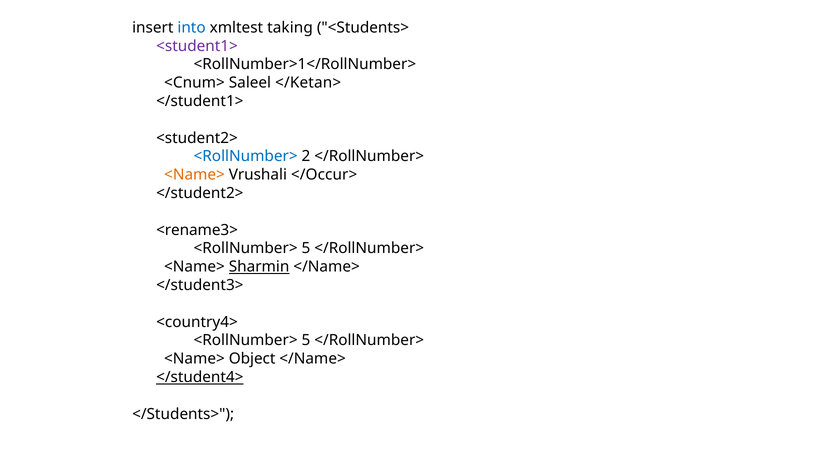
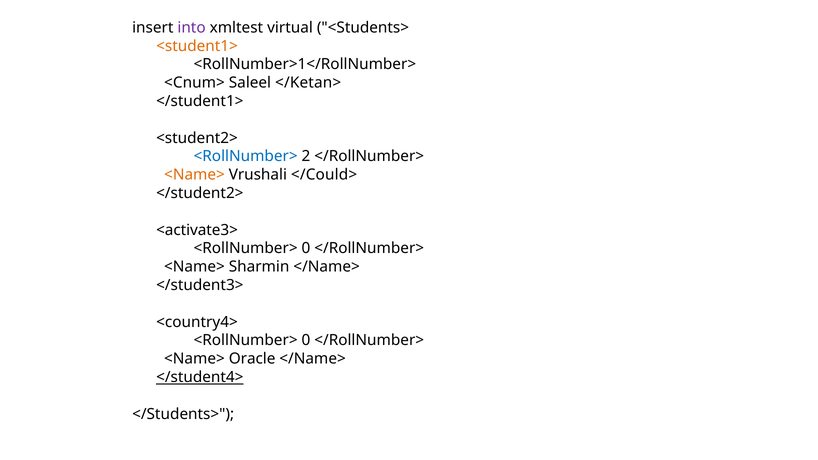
into colour: blue -> purple (192, 28)
taking: taking -> virtual (290, 28)
<student1> colour: purple -> orange (197, 46)
</Occur>: </Occur> -> </Could> (324, 175)
<rename3>: <rename3> -> <activate3> (197, 230)
5: 5 -> 0 (306, 248)
Sharmin underline: present -> none (259, 267)
5: 5 -> 0 (306, 341)
Object: Object -> Oracle (252, 359)
